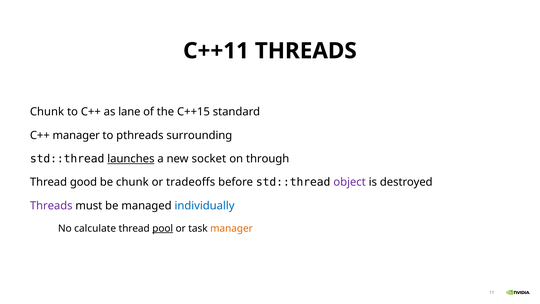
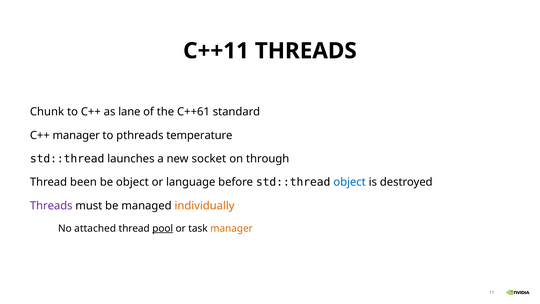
C++15: C++15 -> C++61 (193, 112)
surrounding: surrounding -> temperature (199, 135)
launches underline: present -> none (131, 159)
good: good -> been (83, 182)
be chunk: chunk -> object (132, 182)
tradeoffs: tradeoffs -> language (191, 182)
object colour: purple -> blue (350, 182)
individually colour: blue -> orange (205, 205)
calculate: calculate -> attached (95, 228)
